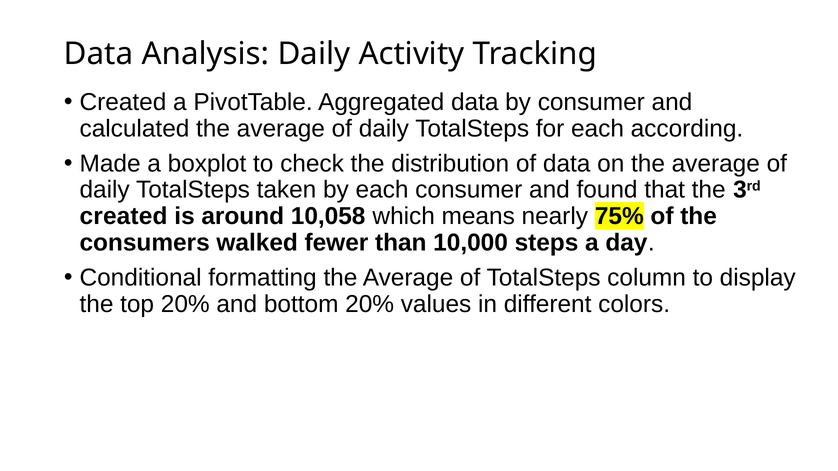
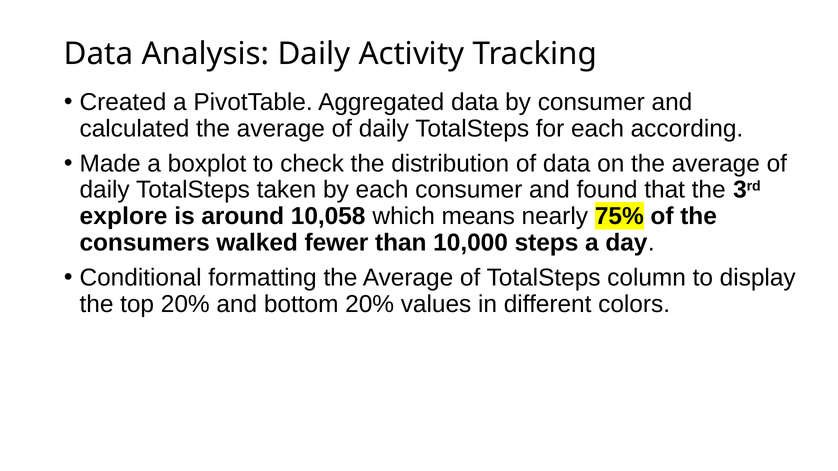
created: created -> explore (124, 216)
